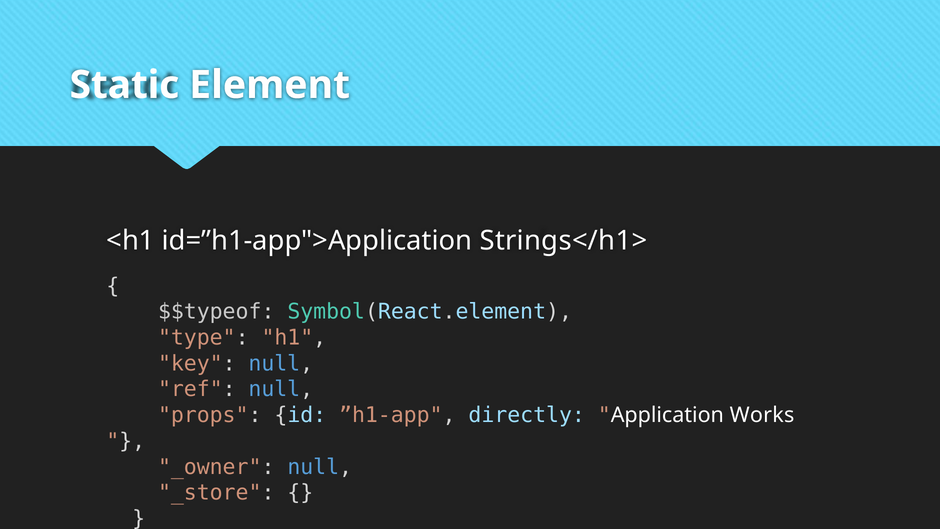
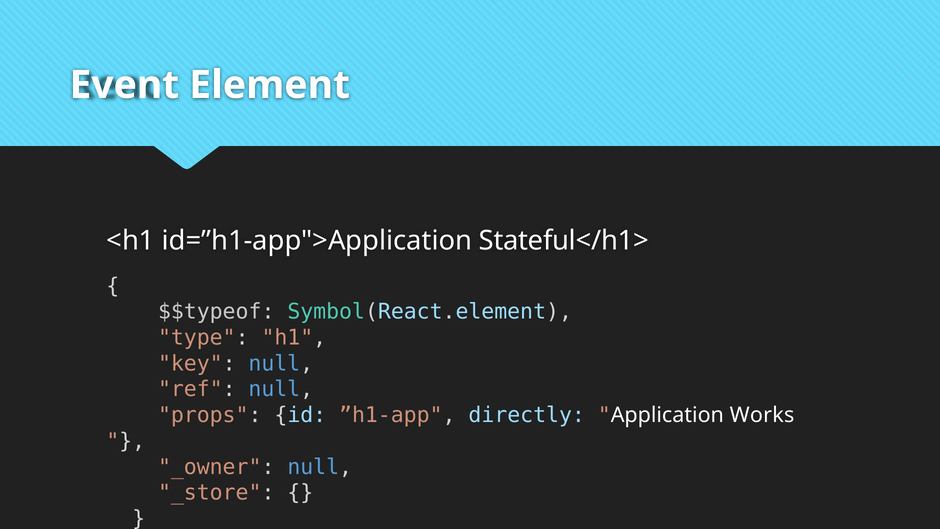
Static: Static -> Event (124, 85)
Strings</h1>: Strings</h1> -> Stateful</h1> (564, 240)
